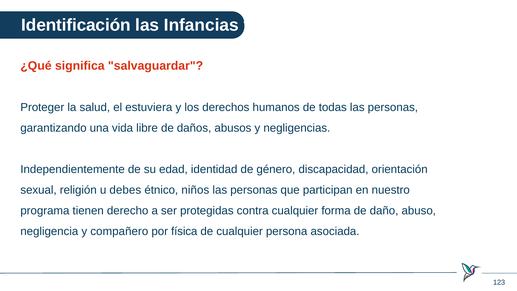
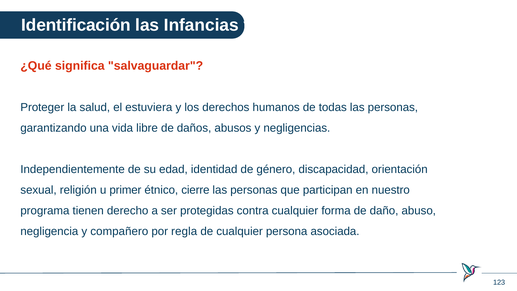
debes: debes -> primer (125, 190)
niños: niños -> cierre (195, 190)
física: física -> regla (184, 231)
